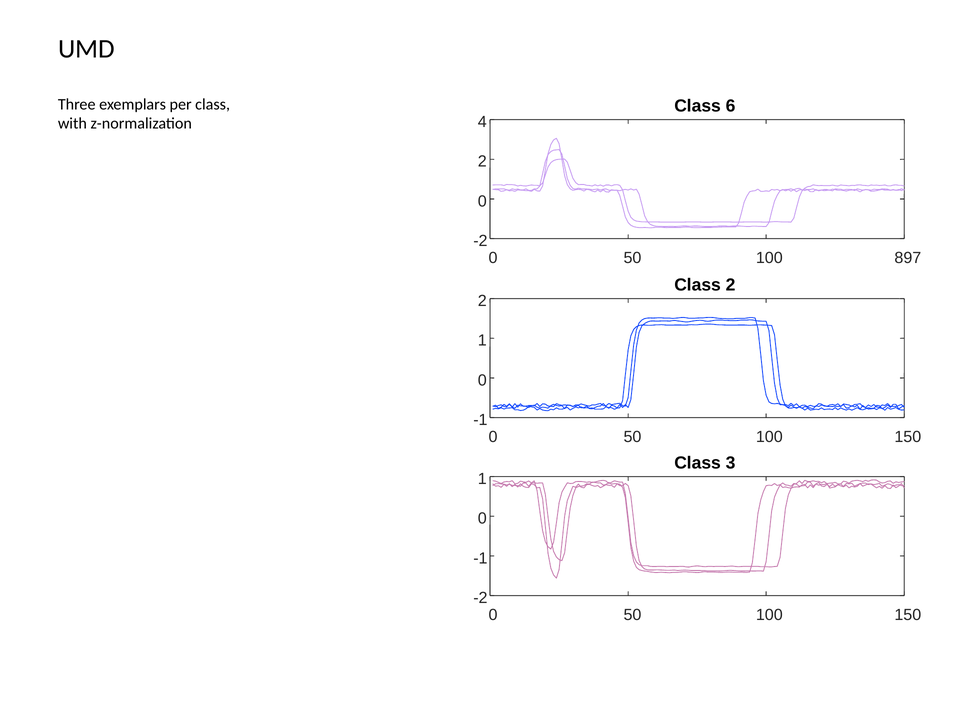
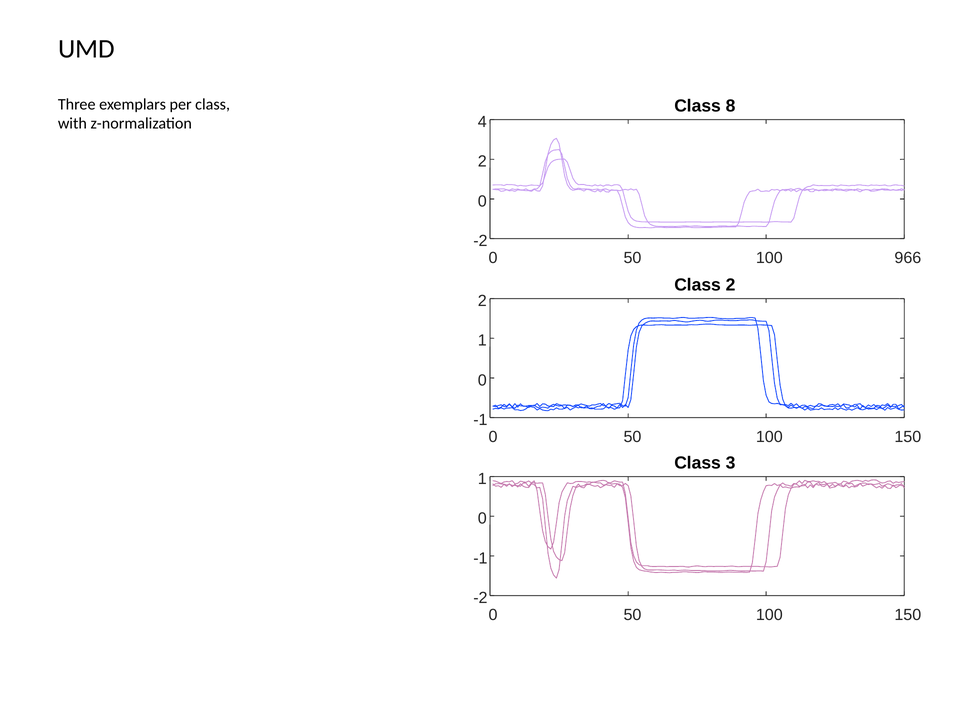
6: 6 -> 8 (730, 106)
897: 897 -> 966 (908, 258)
